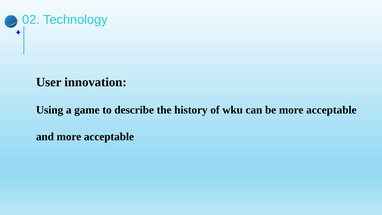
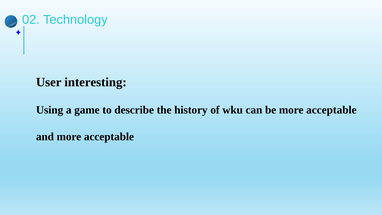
innovation: innovation -> interesting (96, 82)
